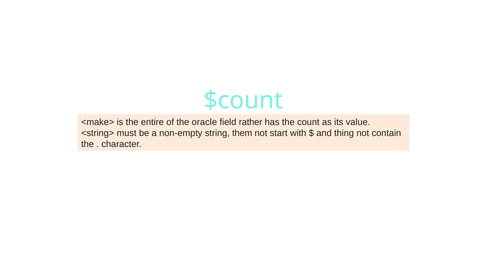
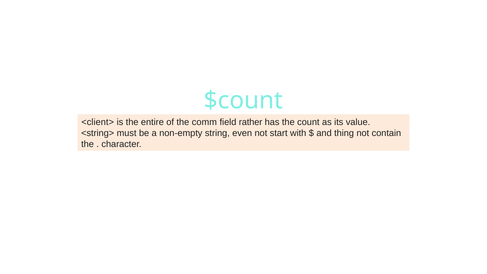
<make>: <make> -> <client> (98, 122)
oracle: oracle -> comm (204, 122)
them: them -> even (242, 133)
